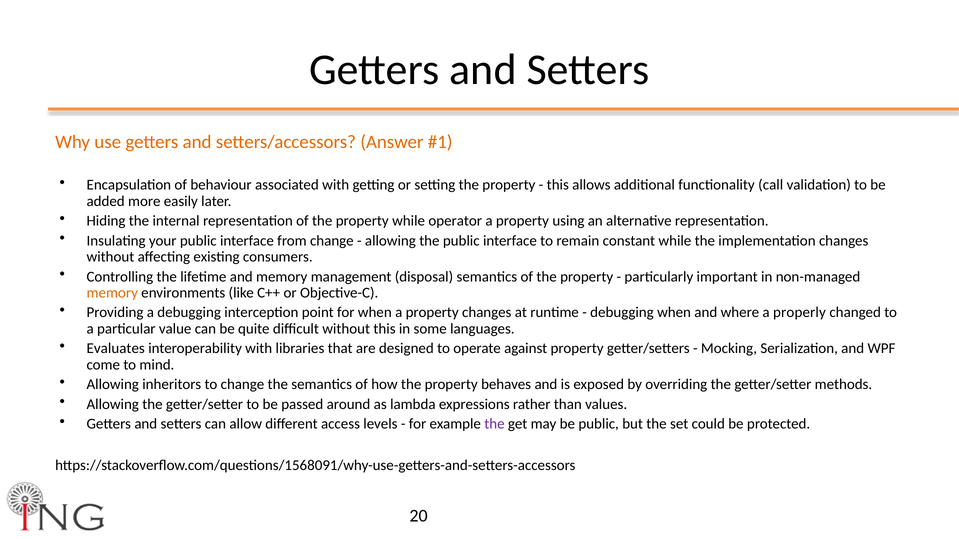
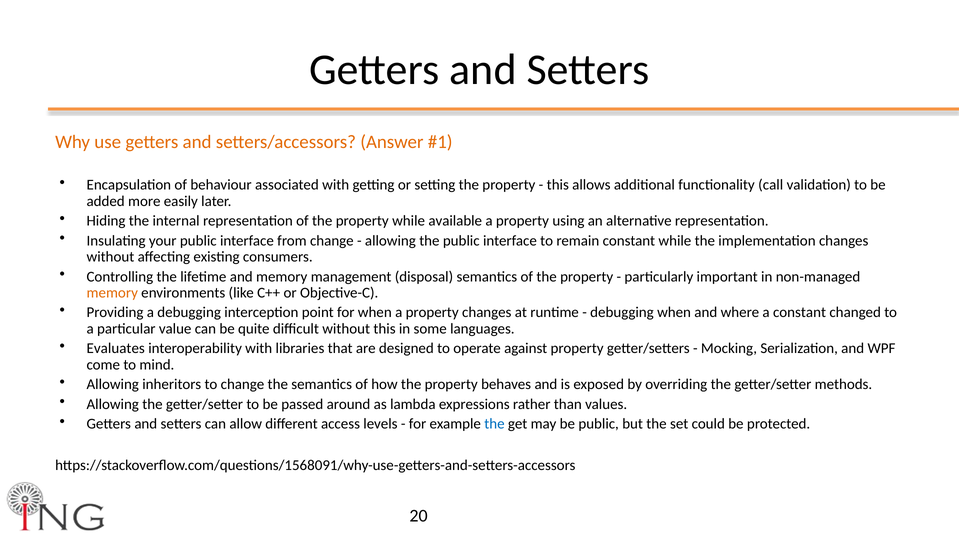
operator: operator -> available (455, 221)
a properly: properly -> constant (800, 313)
the colour: purple -> blue (494, 424)
